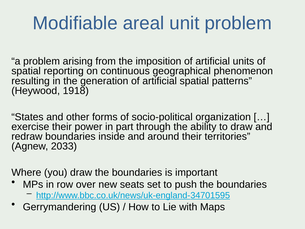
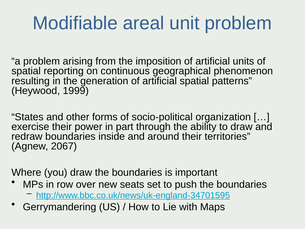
1918: 1918 -> 1999 (76, 91)
2033: 2033 -> 2067 (64, 146)
